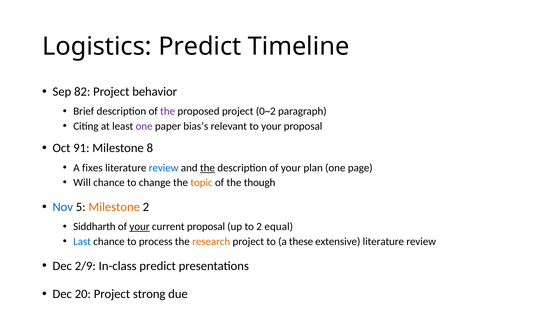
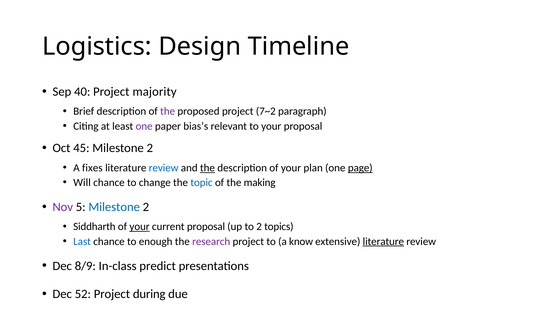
Logistics Predict: Predict -> Design (200, 46)
82: 82 -> 40 (82, 92)
behavior: behavior -> majority (155, 92)
0~2: 0~2 -> 7~2 (266, 111)
91: 91 -> 45 (81, 148)
8: 8 -> 2 (150, 148)
page underline: none -> present (360, 168)
topic colour: orange -> blue (202, 183)
though: though -> making (260, 183)
Nov colour: blue -> purple (63, 207)
Milestone colour: orange -> blue (114, 207)
equal: equal -> topics (279, 227)
process: process -> enough (156, 241)
research colour: orange -> purple (211, 241)
these: these -> know (301, 241)
literature underline: none -> present (383, 241)
2/9: 2/9 -> 8/9 (85, 266)
20: 20 -> 52 (83, 294)
strong: strong -> during (149, 294)
